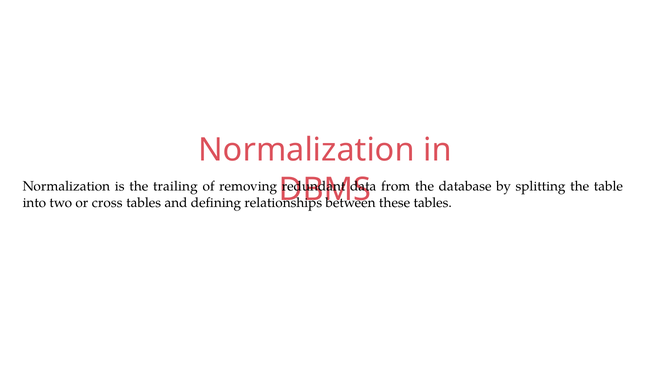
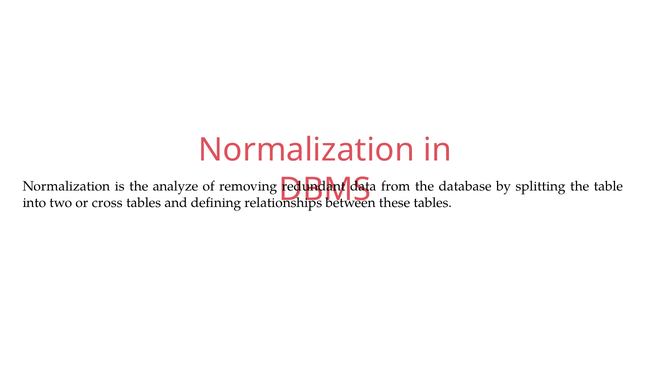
trailing: trailing -> analyze (175, 186)
